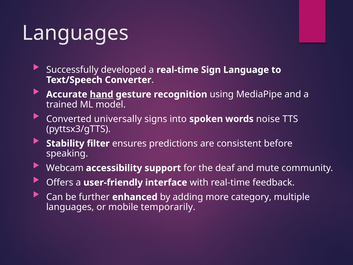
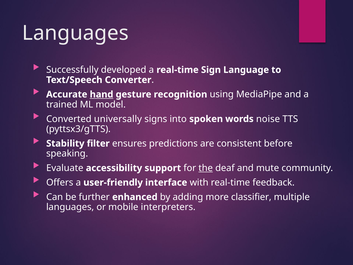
Webcam: Webcam -> Evaluate (65, 168)
the underline: none -> present (206, 168)
category: category -> classifier (251, 197)
temporarily: temporarily -> interpreters (168, 207)
